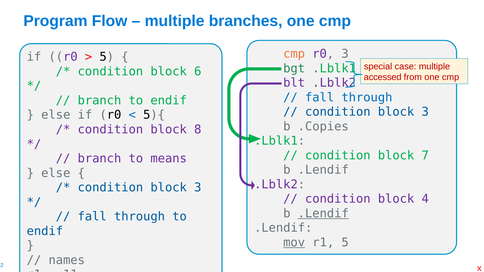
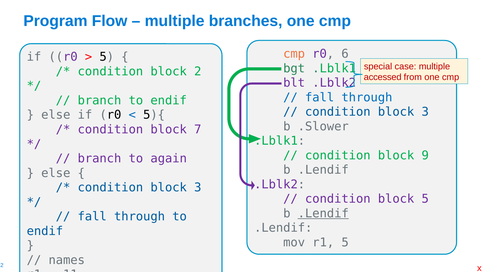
r0 3: 3 -> 6 (345, 54)
6: 6 -> 2 (198, 72)
.Copies: .Copies -> .Slower (323, 126)
8: 8 -> 7 (198, 130)
7: 7 -> 9 (425, 156)
means: means -> again (169, 159)
block 4: 4 -> 5 (425, 199)
mov underline: present -> none (294, 243)
